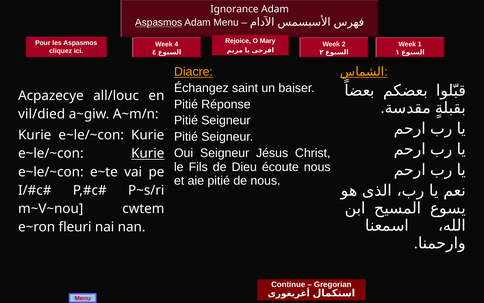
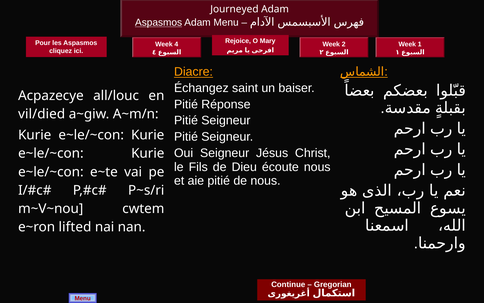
Ignorance: Ignorance -> Journeyed (234, 9)
Kurie underline: present -> none (148, 153)
fleuri: fleuri -> lifted (75, 227)
